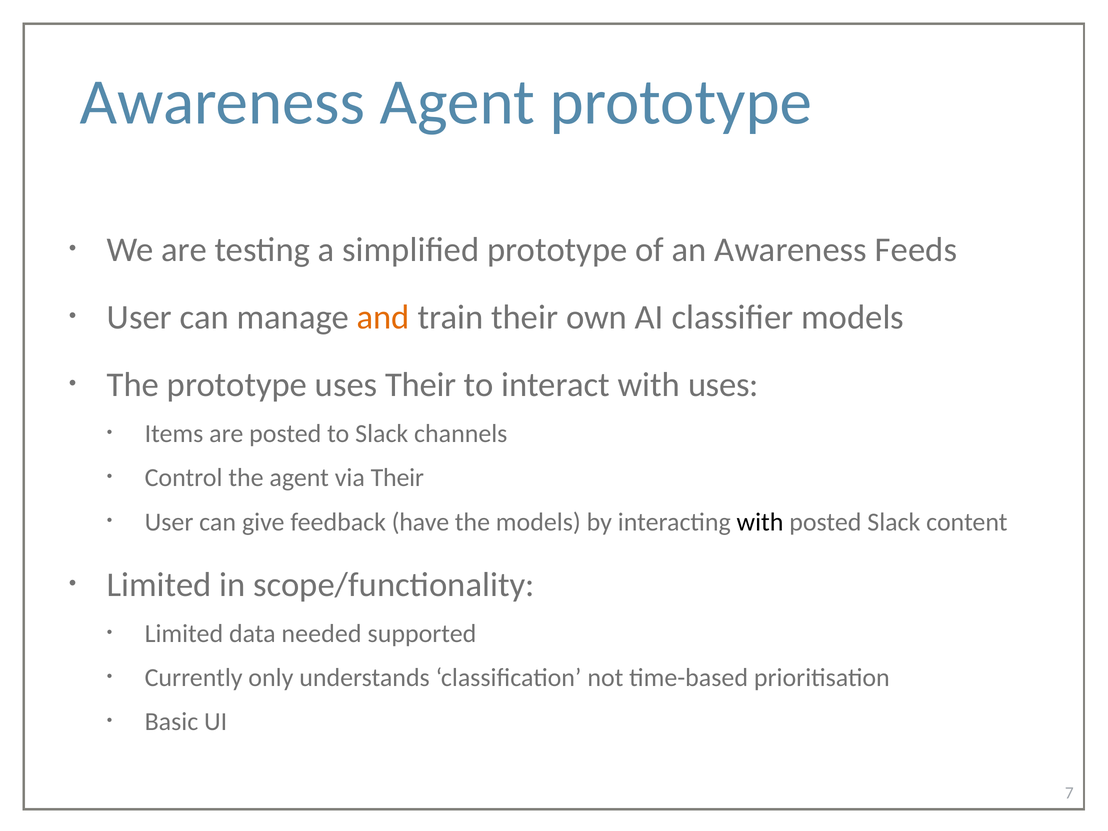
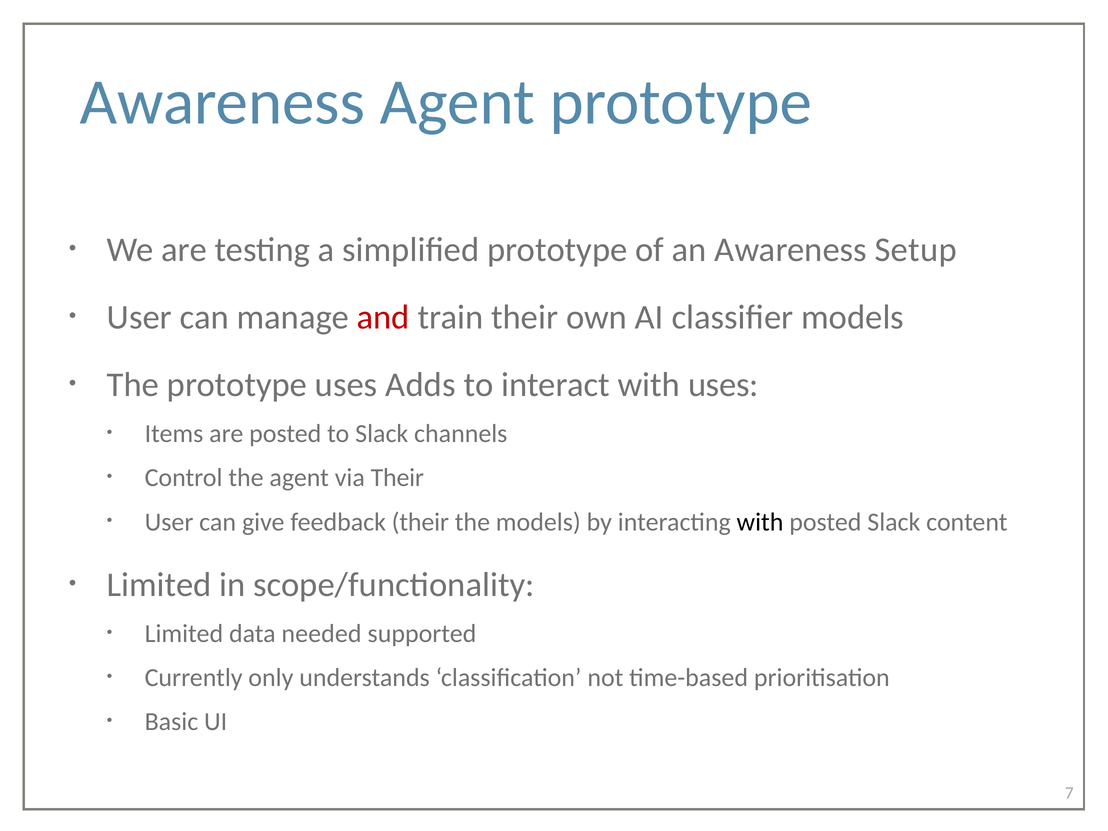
Feeds: Feeds -> Setup (916, 250)
and colour: orange -> red (383, 317)
uses Their: Their -> Adds (421, 385)
feedback have: have -> their (420, 522)
